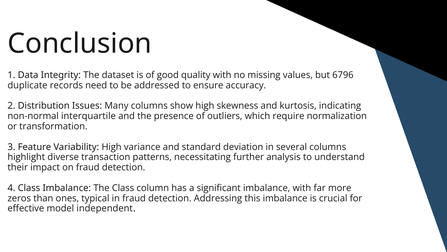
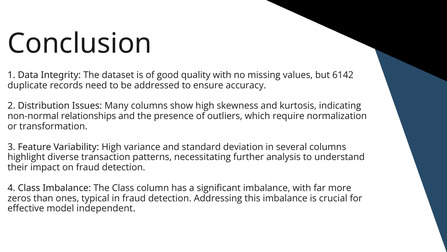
6796: 6796 -> 6142 (343, 75)
interquartile: interquartile -> relationships (89, 116)
